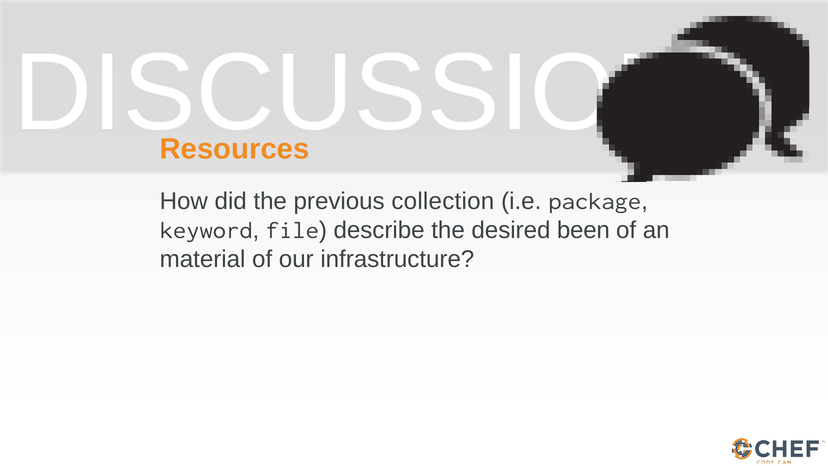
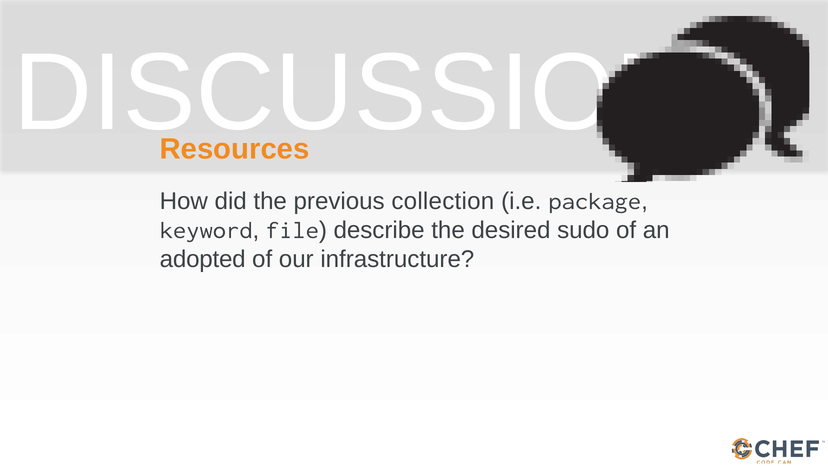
been: been -> sudo (583, 230)
material: material -> adopted (203, 259)
